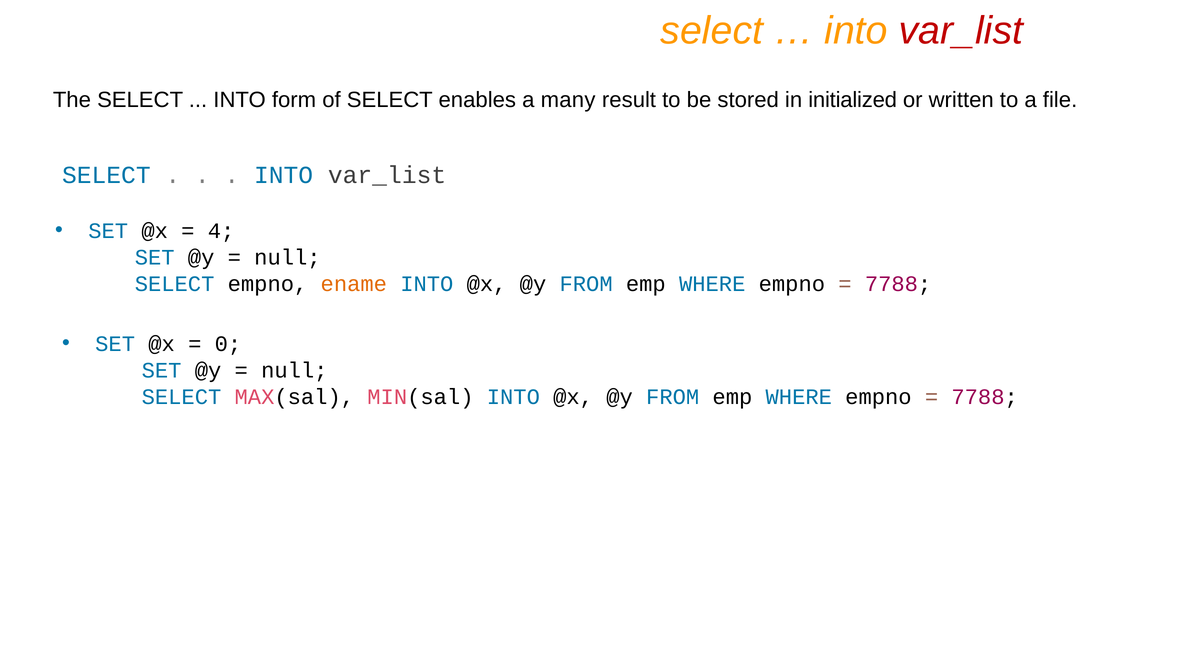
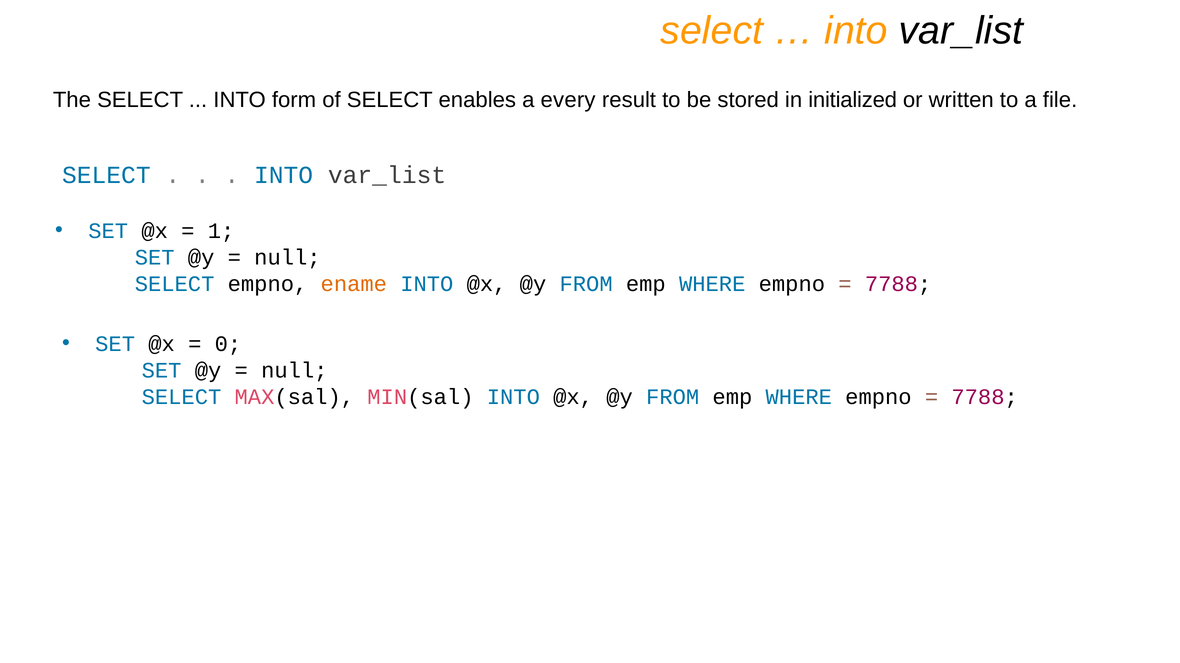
var_list colour: red -> black (961, 31)
many: many -> every (568, 100)
4: 4 -> 1 (221, 231)
